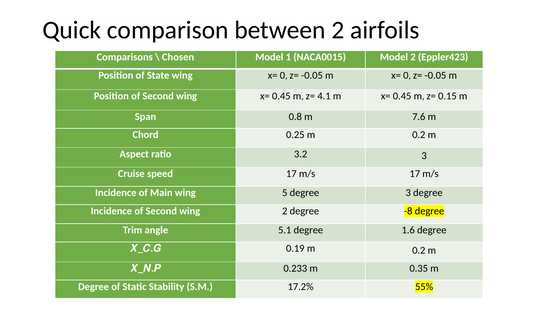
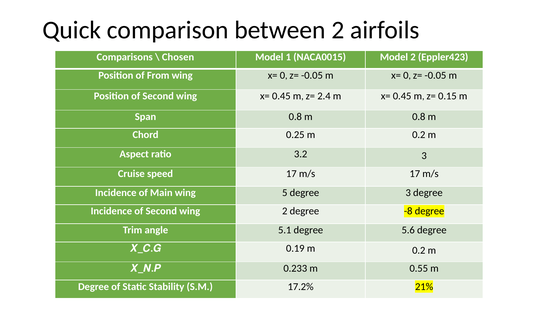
State: State -> From (158, 75)
4.1: 4.1 -> 2.4 (324, 96)
m 7.6: 7.6 -> 0.8 (419, 117)
1.6: 1.6 -> 5.6 (408, 230)
0.35: 0.35 -> 0.55 (419, 269)
55%: 55% -> 21% (424, 287)
